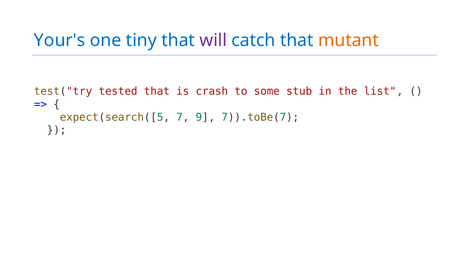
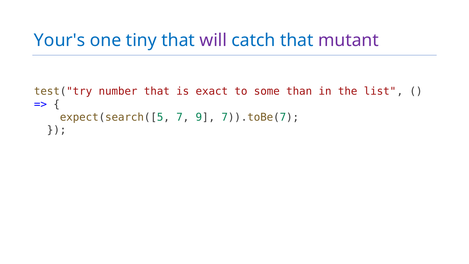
mutant colour: orange -> purple (348, 40)
tested: tested -> number (118, 91)
crash: crash -> exact (212, 91)
stub: stub -> than (299, 91)
